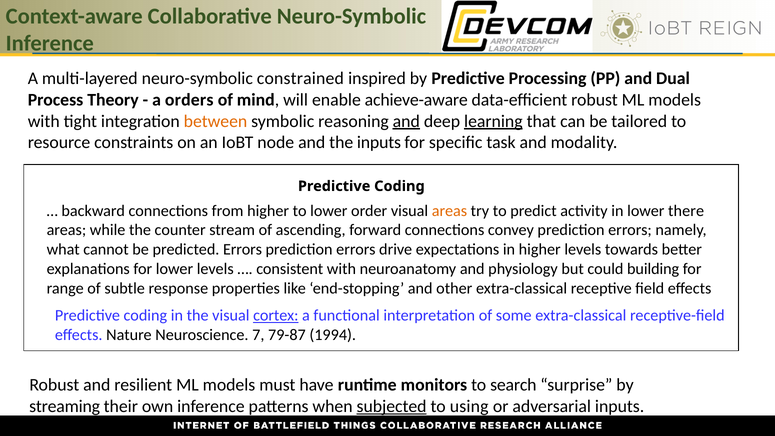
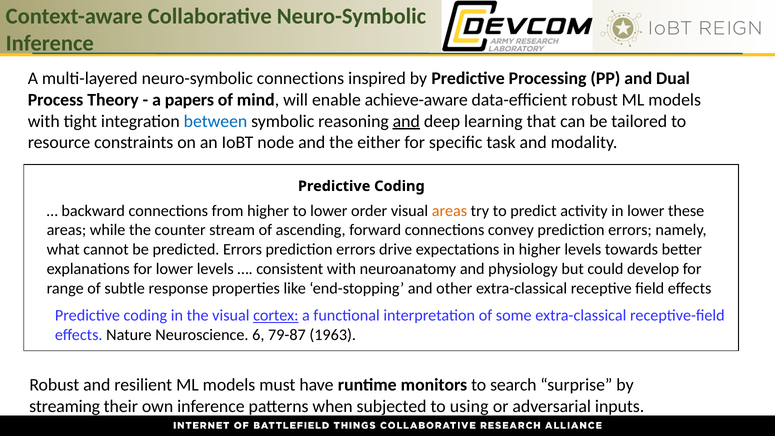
neuro-symbolic constrained: constrained -> connections (300, 79)
orders: orders -> papers (189, 100)
between colour: orange -> blue (215, 121)
learning underline: present -> none (493, 121)
the inputs: inputs -> either (379, 142)
there: there -> these (686, 211)
building: building -> develop (653, 269)
7: 7 -> 6 (258, 335)
1994: 1994 -> 1963 (333, 335)
subjected underline: present -> none (392, 406)
